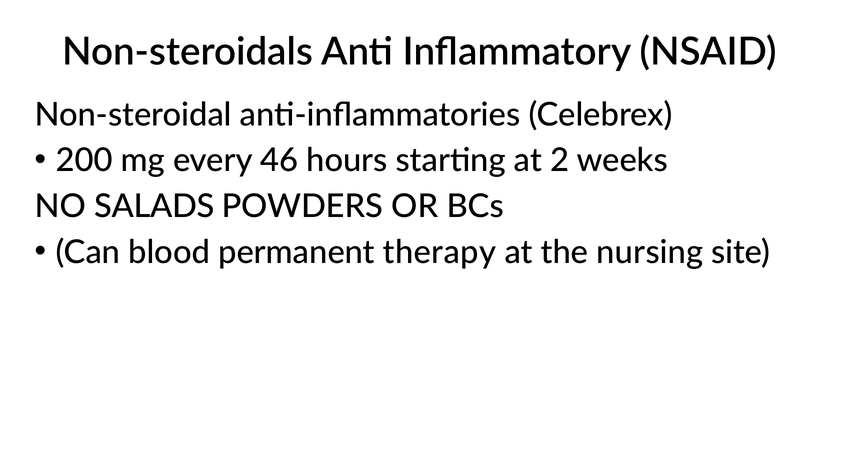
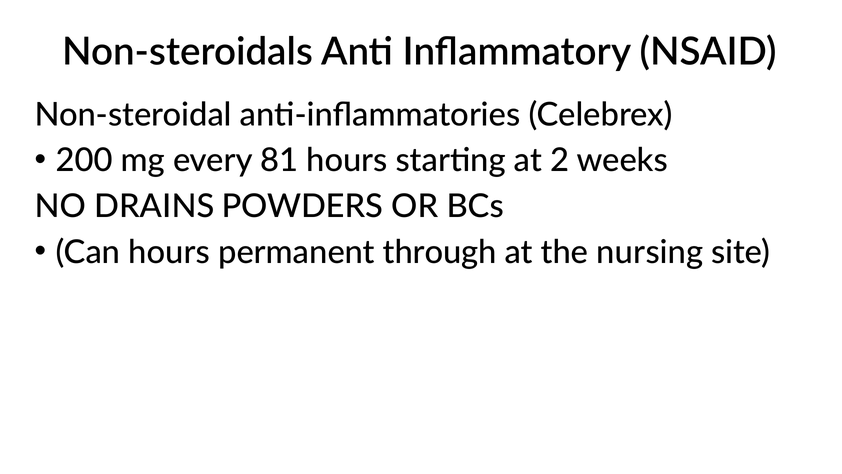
46: 46 -> 81 (279, 160)
SALADS: SALADS -> DRAINS (154, 206)
Can blood: blood -> hours (169, 252)
therapy: therapy -> through (440, 252)
